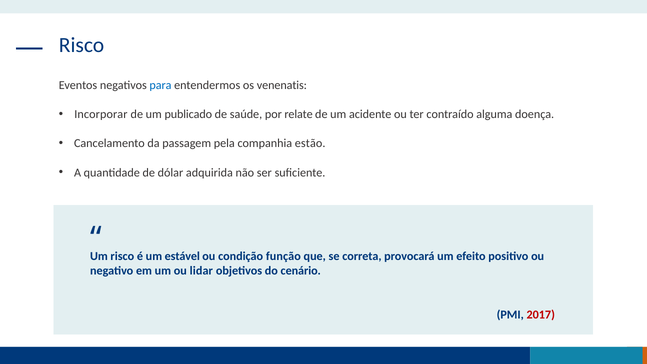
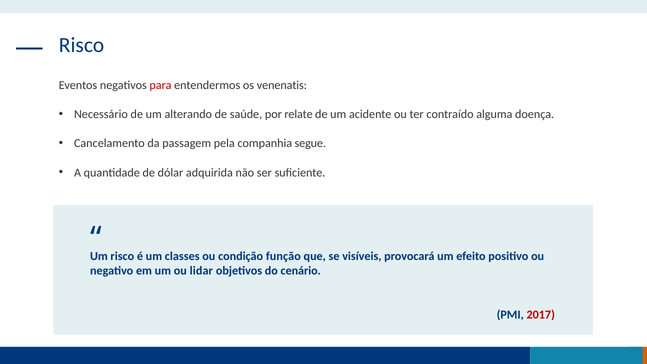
para colour: blue -> red (160, 85)
Incorporar: Incorporar -> Necessário (101, 114)
publicado: publicado -> alterando (188, 114)
estão: estão -> segue (310, 143)
estável: estável -> classes (182, 256)
correta: correta -> visíveis (362, 256)
